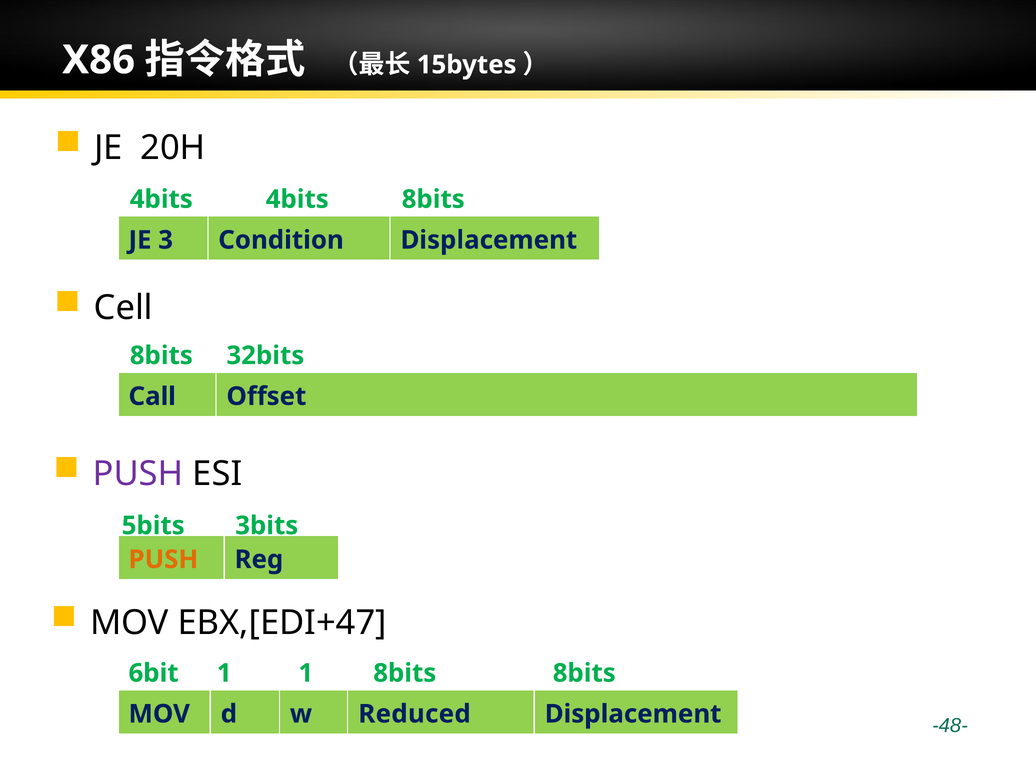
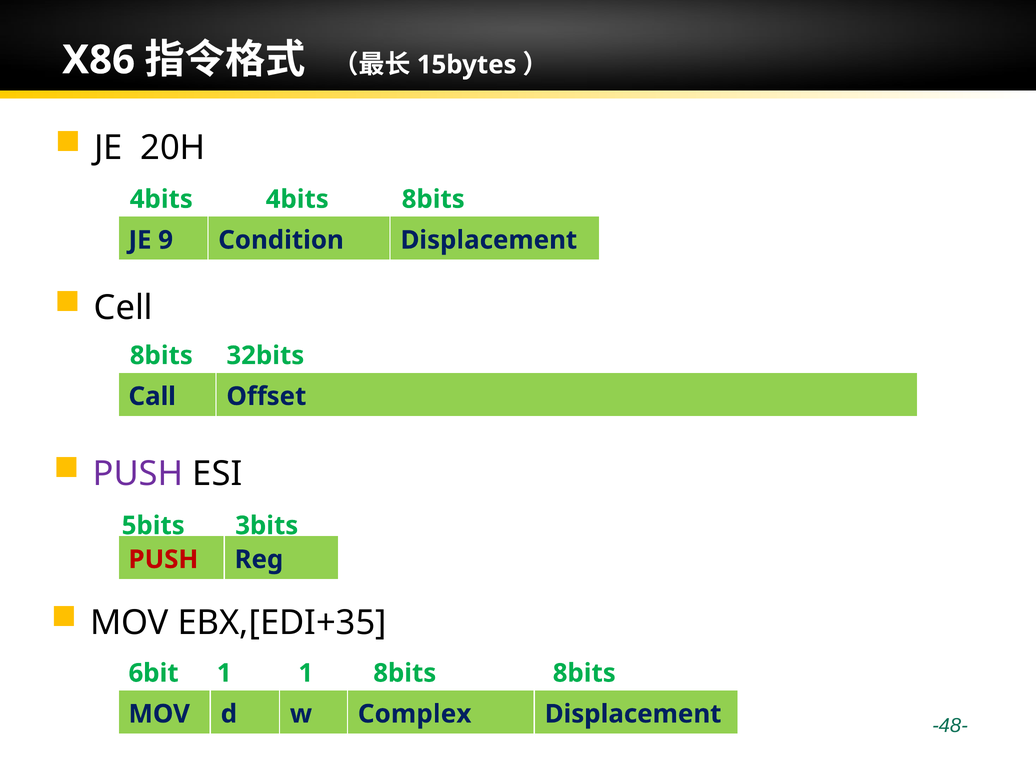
3: 3 -> 9 (166, 240)
PUSH colour: orange -> red (163, 559)
EBX,[EDI+47: EBX,[EDI+47 -> EBX,[EDI+35 (282, 623)
Reduced: Reduced -> Complex (415, 714)
